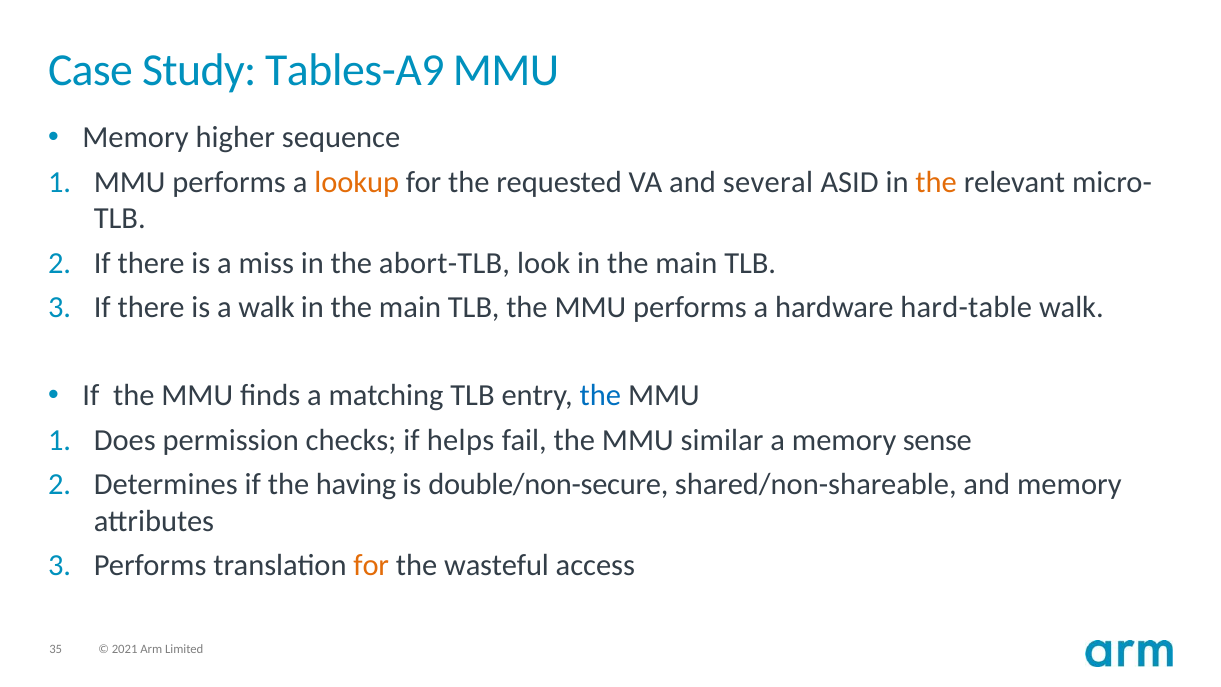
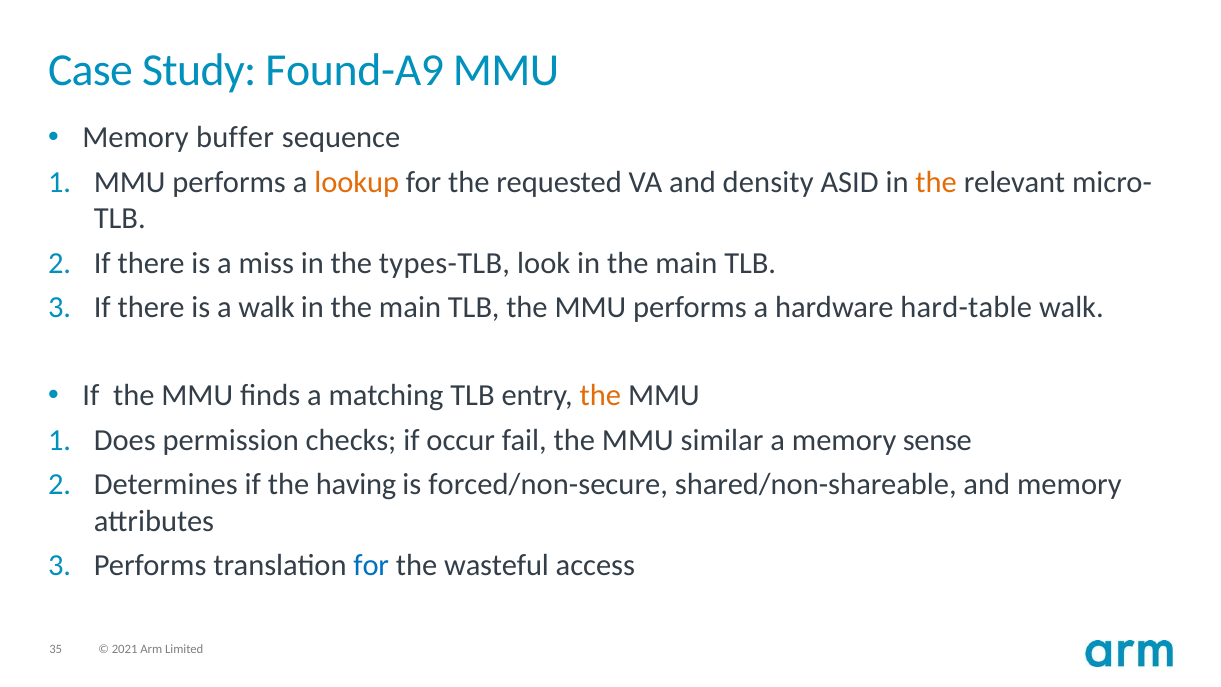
Tables-A9: Tables-A9 -> Found-A9 (355, 70)
higher: higher -> buffer (235, 138)
several: several -> density (768, 182)
abort-TLB: abort-TLB -> types-TLB (445, 263)
the colour: blue -> orange (600, 396)
helps: helps -> occur (461, 440)
double/non-secure: double/non-secure -> forced/non-secure (548, 484)
for colour: orange -> blue (371, 565)
